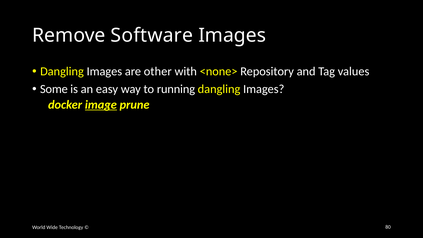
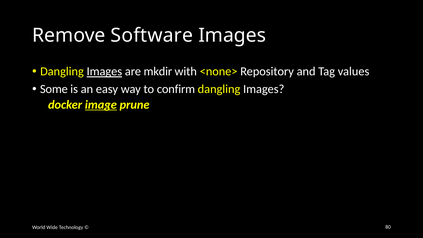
Images underline: none -> present (104, 71)
other: other -> mkdir (158, 71)
running: running -> confirm (176, 89)
